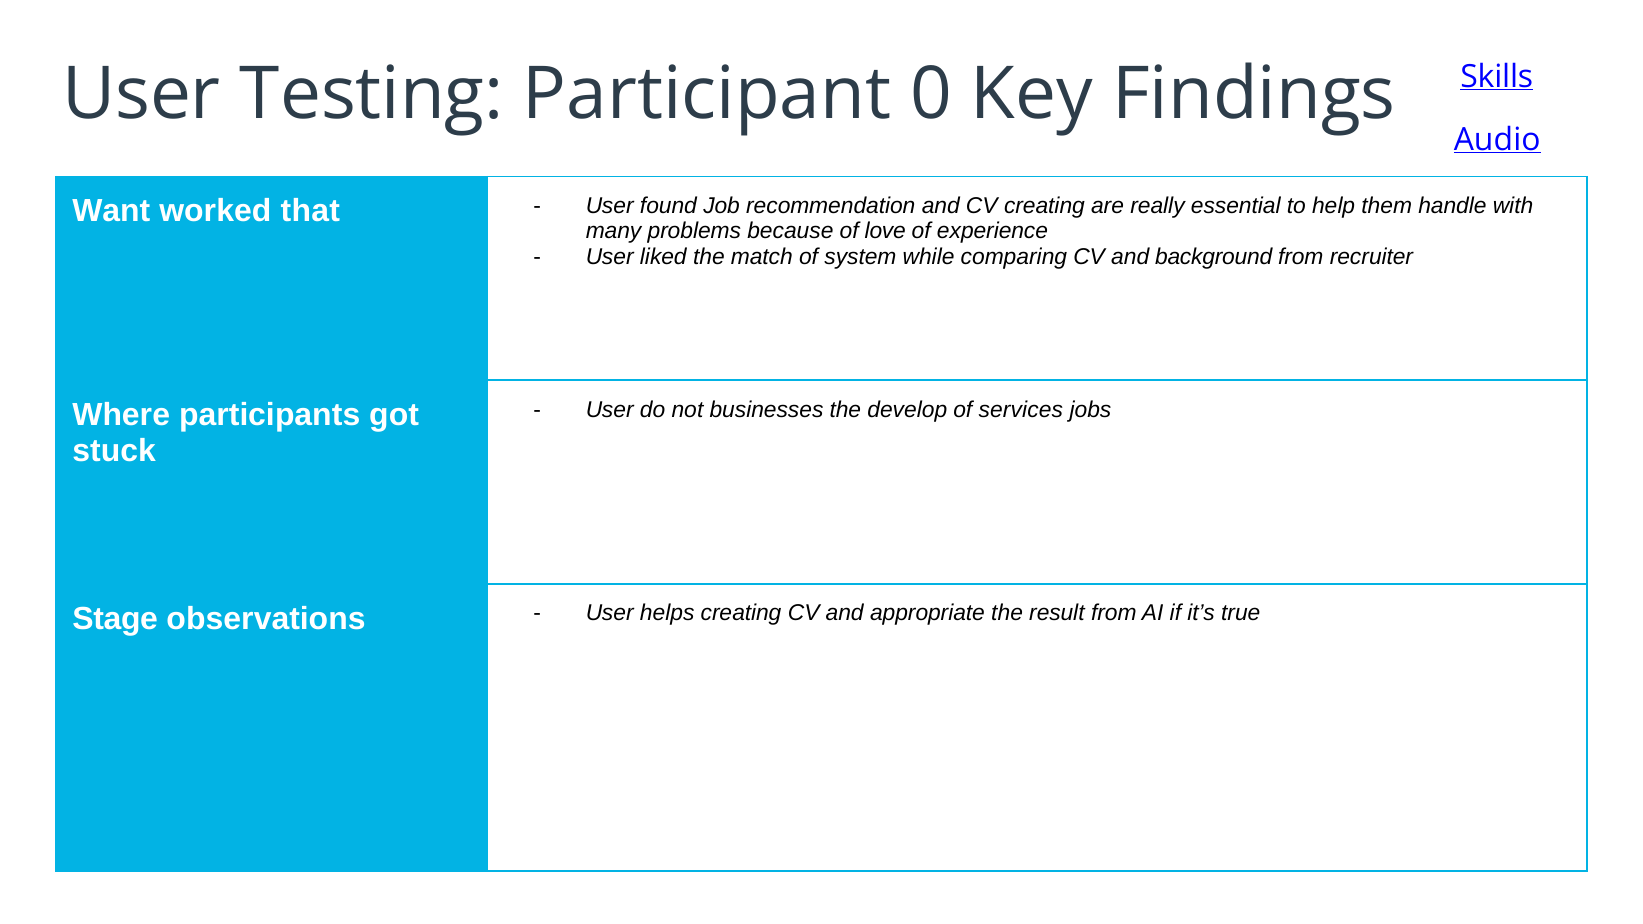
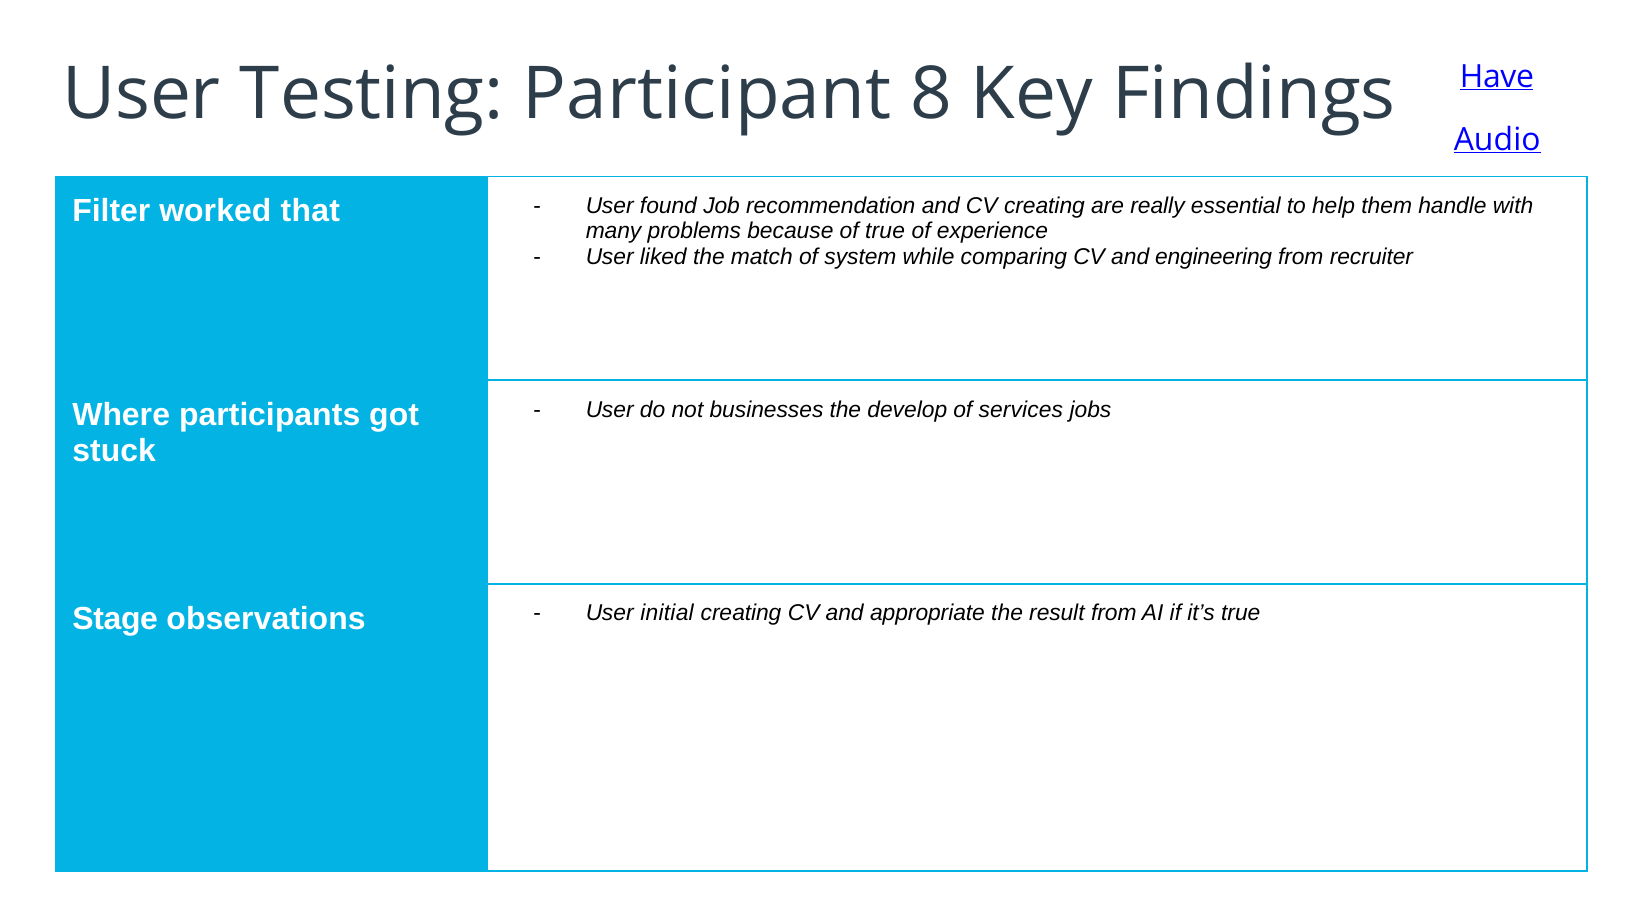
Skills: Skills -> Have (1497, 77)
0: 0 -> 8 (931, 94)
Want: Want -> Filter (111, 211)
of love: love -> true (885, 231)
background: background -> engineering (1214, 257)
helps: helps -> initial (667, 613)
